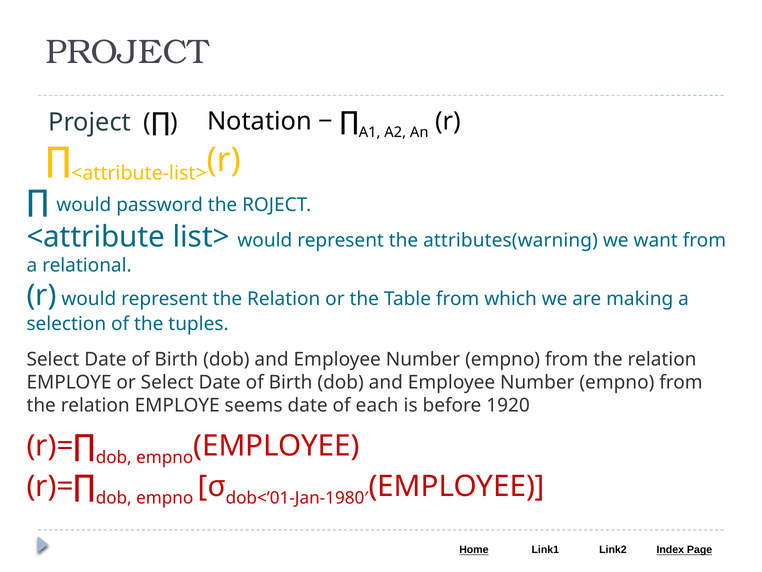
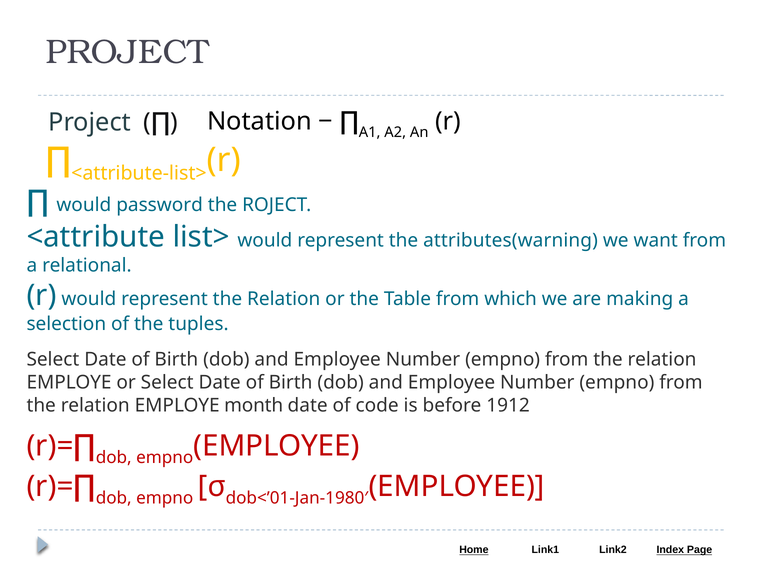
seems: seems -> month (254, 405)
each: each -> code (377, 405)
1920: 1920 -> 1912 (508, 405)
